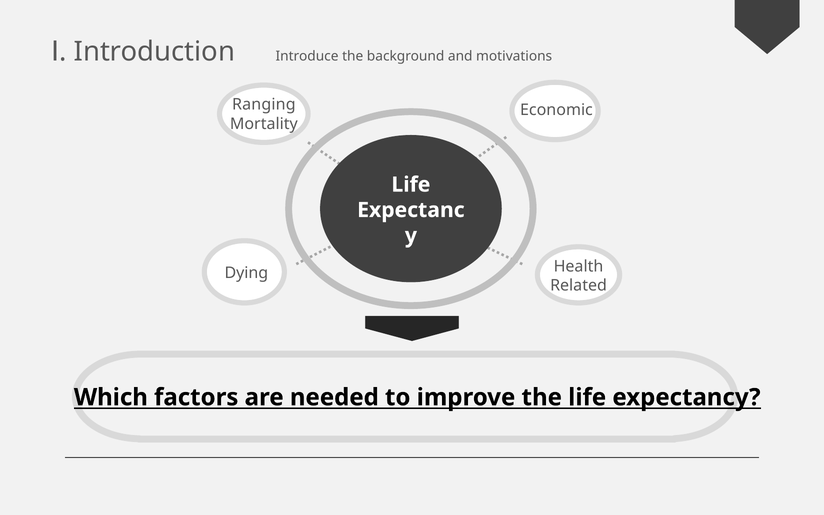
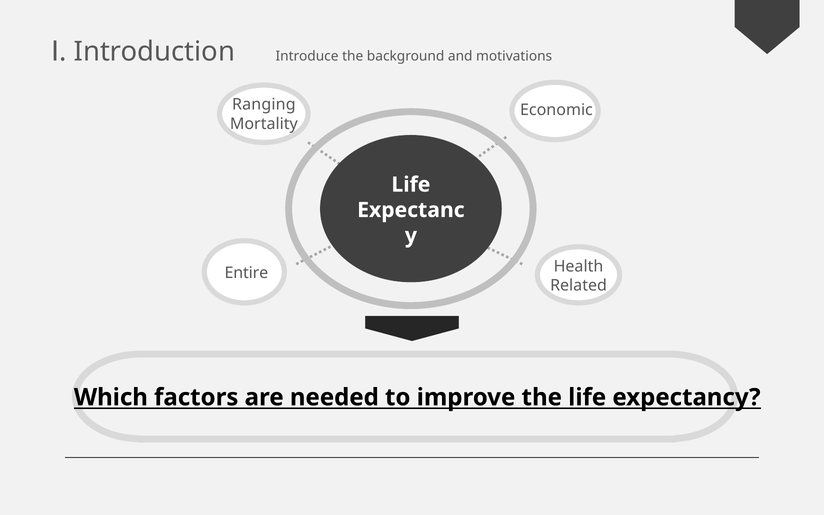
Dying: Dying -> Entire (246, 273)
